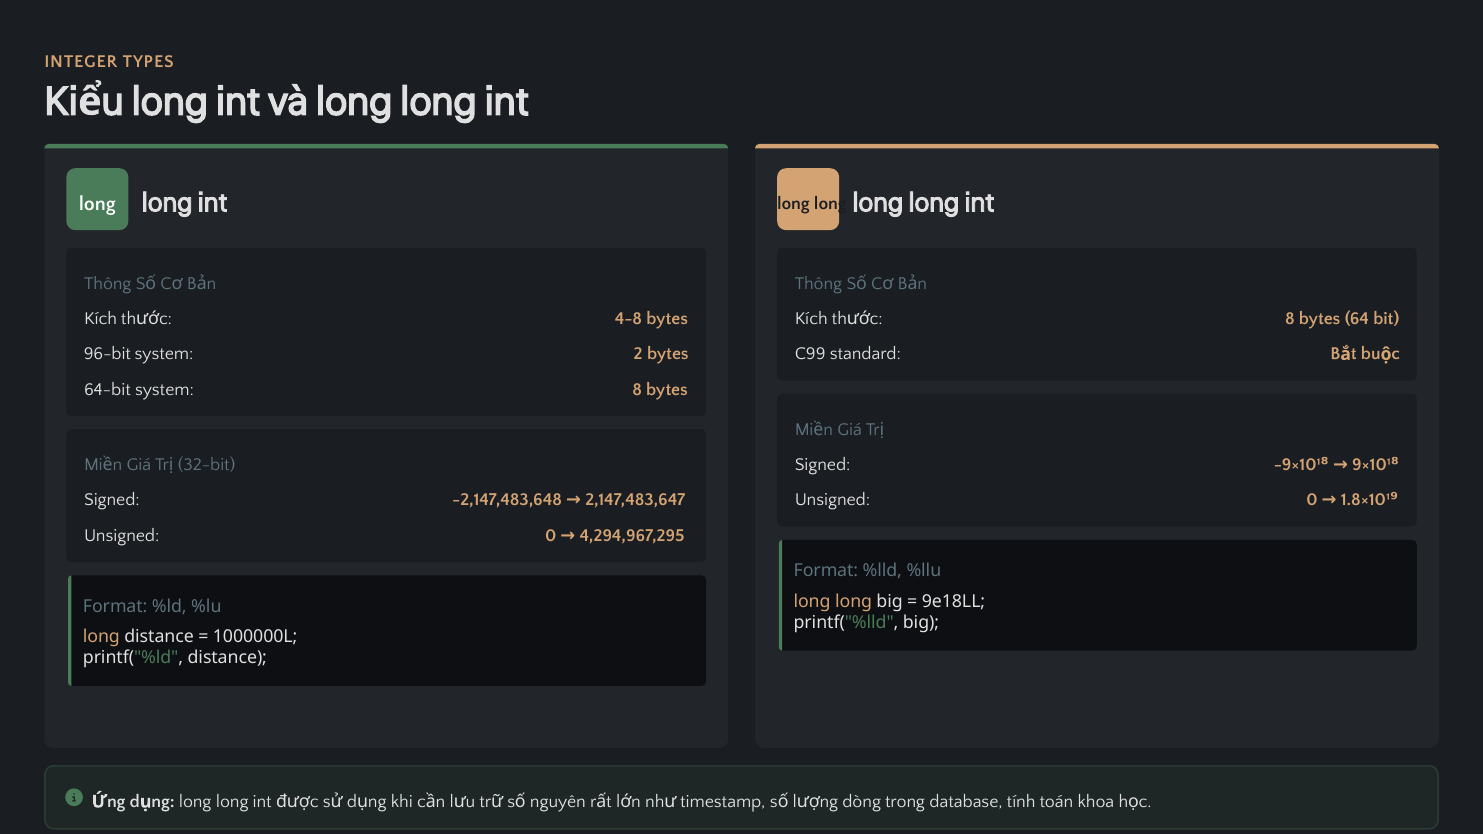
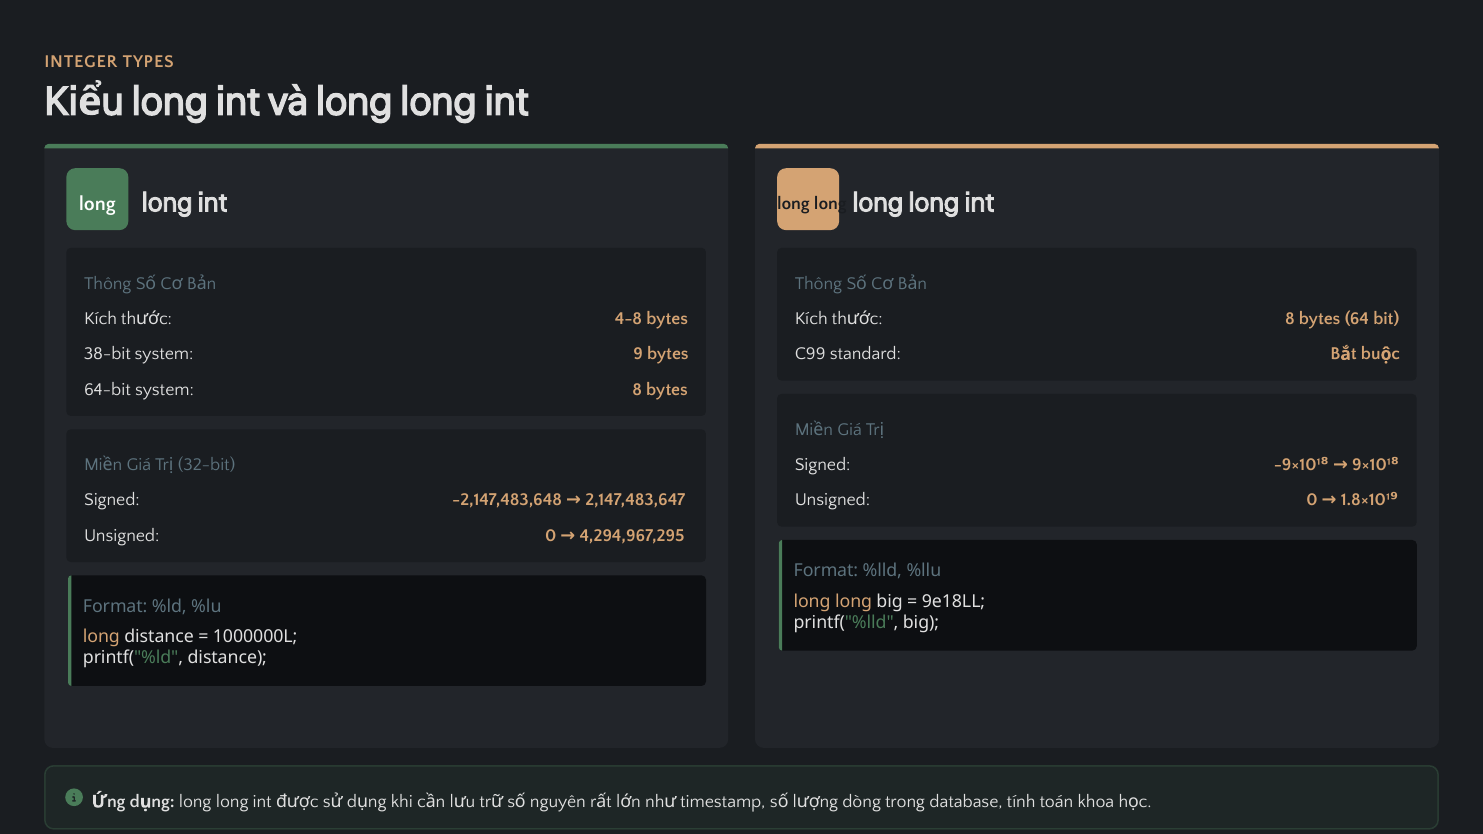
96-bit: 96-bit -> 38-bit (107, 354)
2: 2 -> 9 (638, 354)
